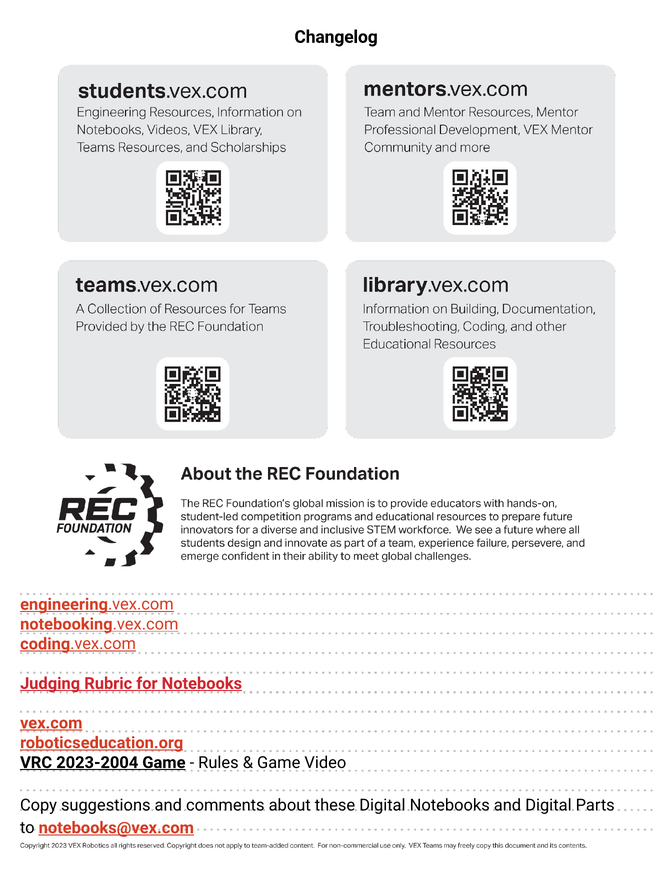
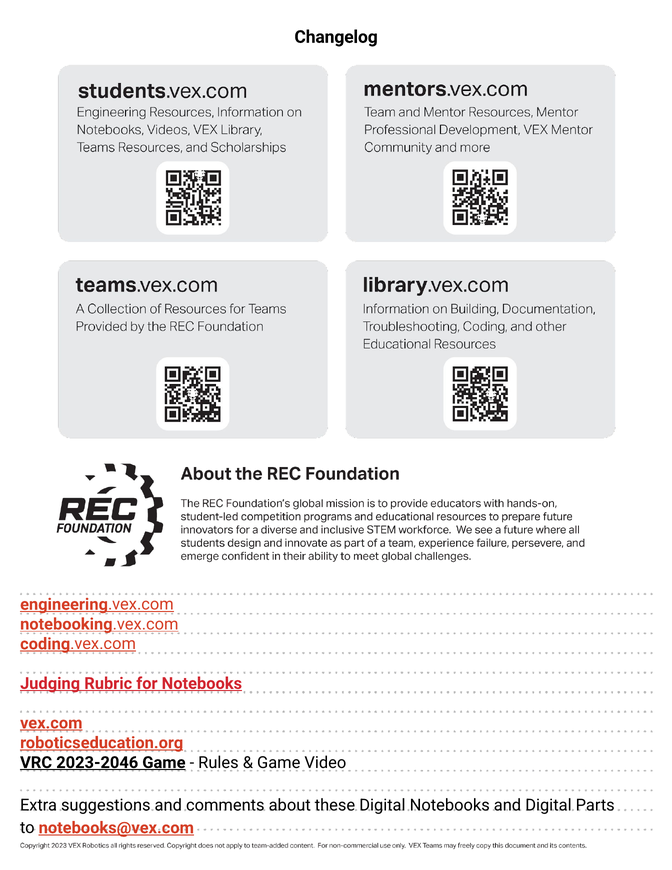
2023-2004: 2023-2004 -> 2023-2046 (97, 762)
Copy: Copy -> Extra (39, 805)
